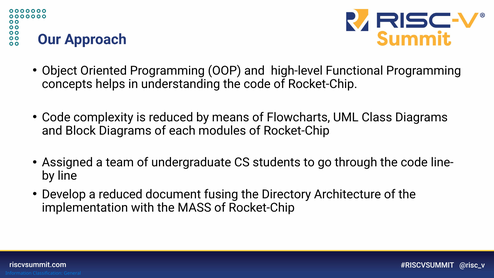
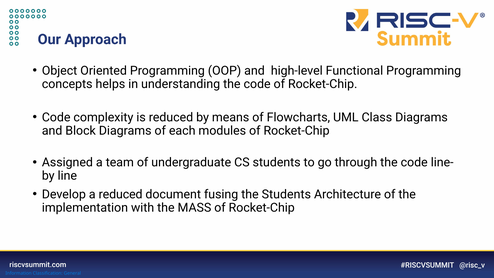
the Directory: Directory -> Students (286, 194)
